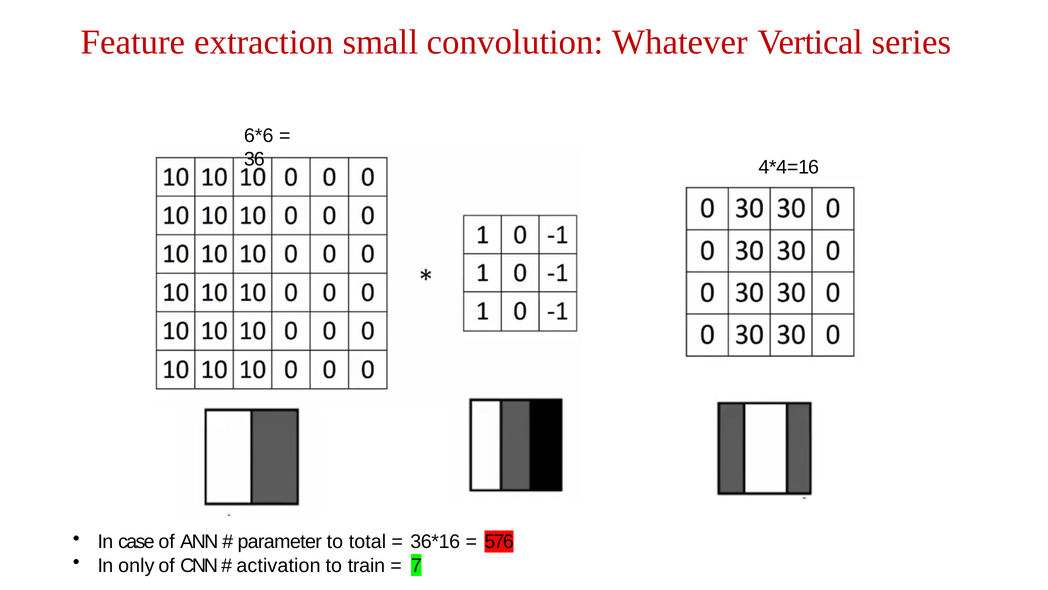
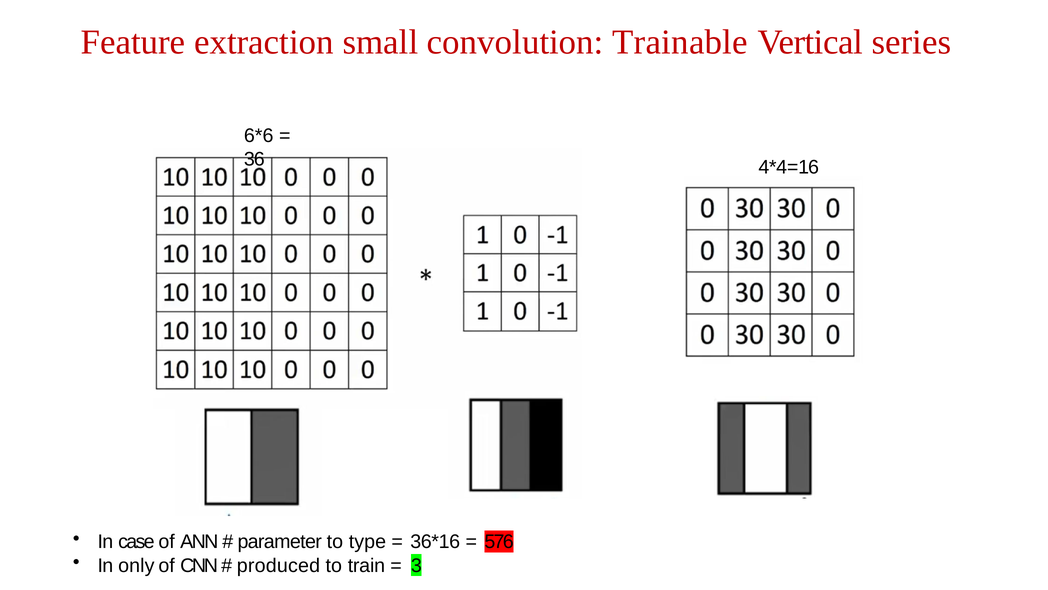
Whatever: Whatever -> Trainable (680, 42)
total: total -> type (368, 541)
activation: activation -> produced (278, 565)
7: 7 -> 3 (416, 565)
